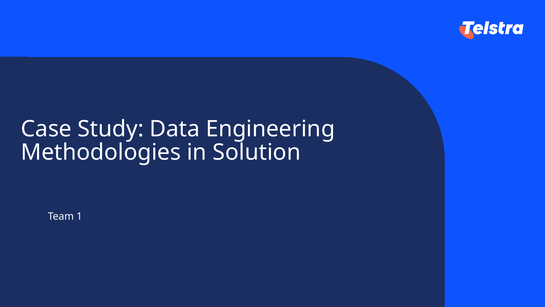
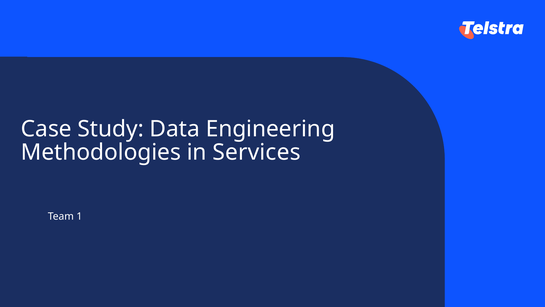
Solution: Solution -> Services (257, 152)
